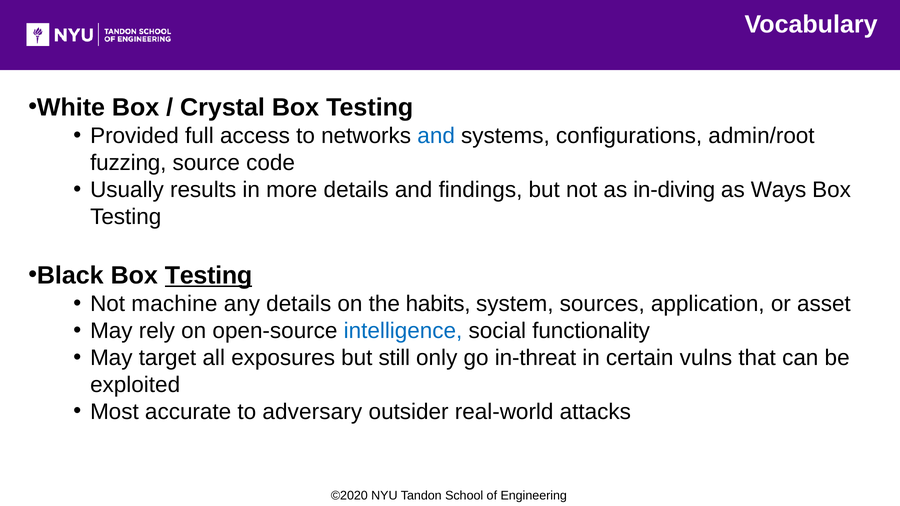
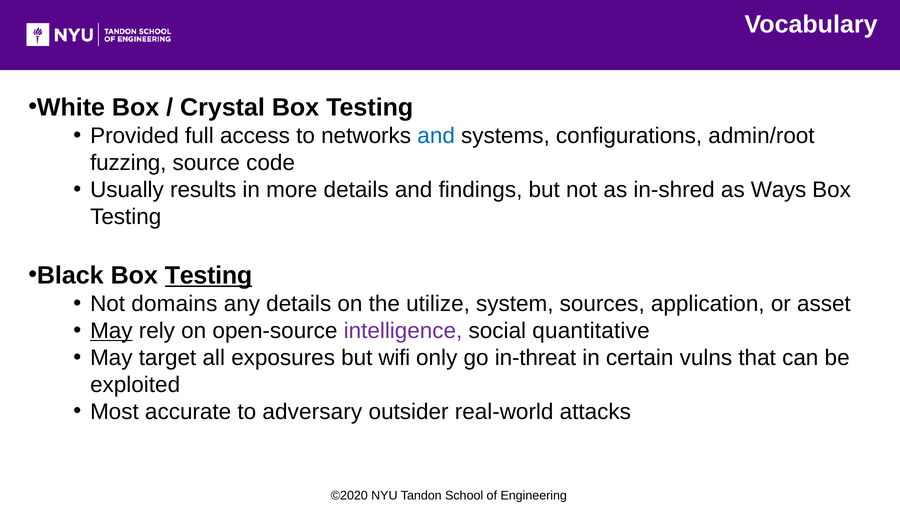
in-diving: in-diving -> in-shred (674, 190)
machine: machine -> domains (174, 304)
habits: habits -> utilize (438, 304)
May underline: none -> present (111, 331)
intelligence colour: blue -> purple (403, 331)
functionality: functionality -> quantitative (591, 331)
still: still -> wifi (394, 358)
